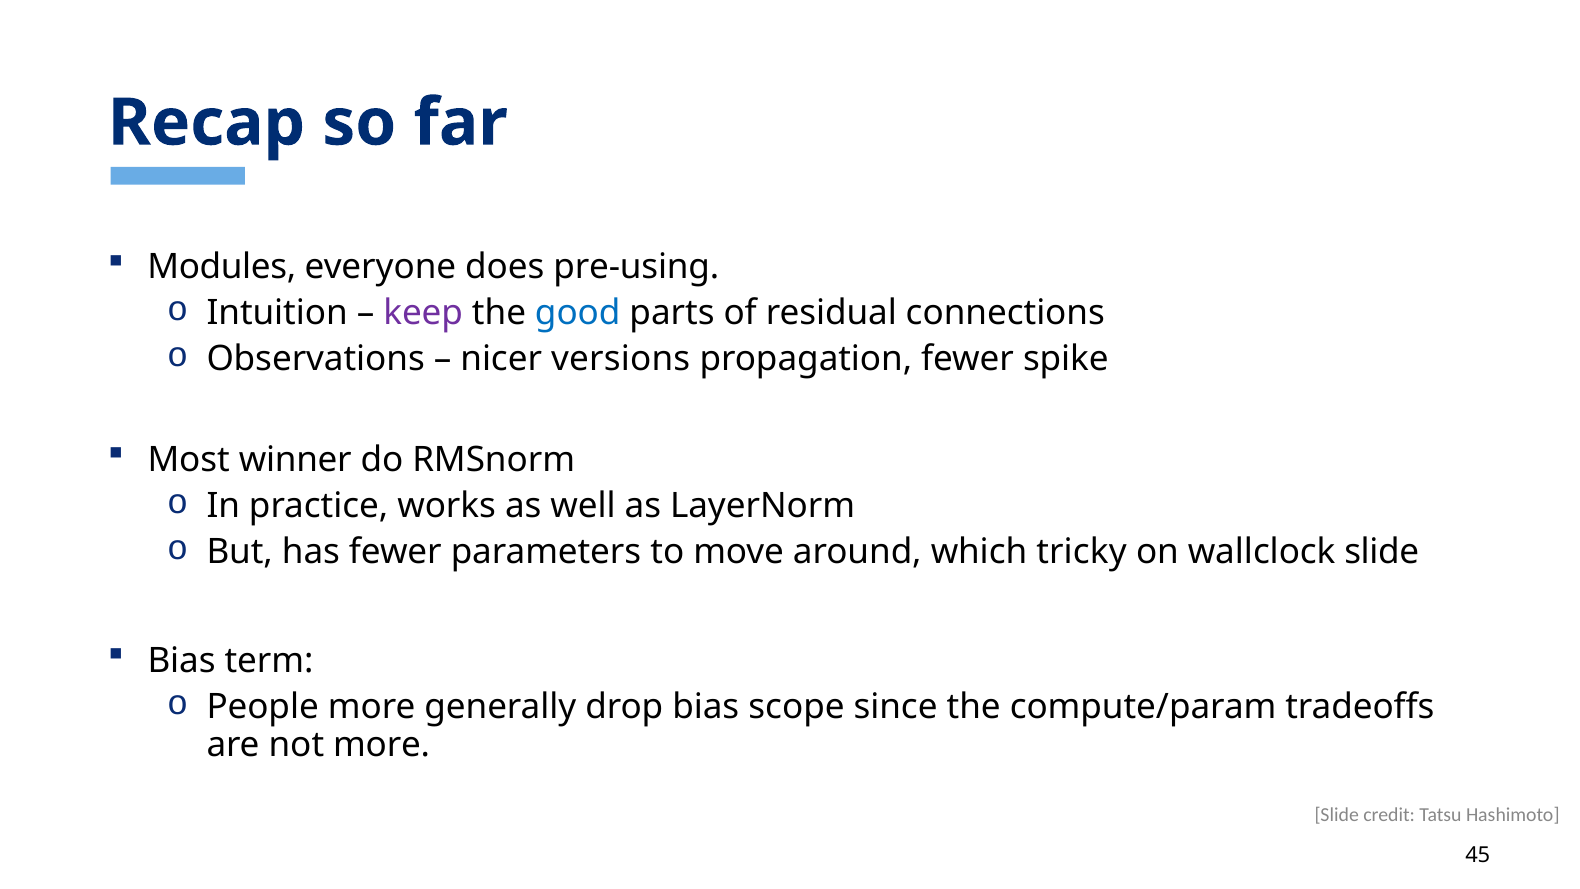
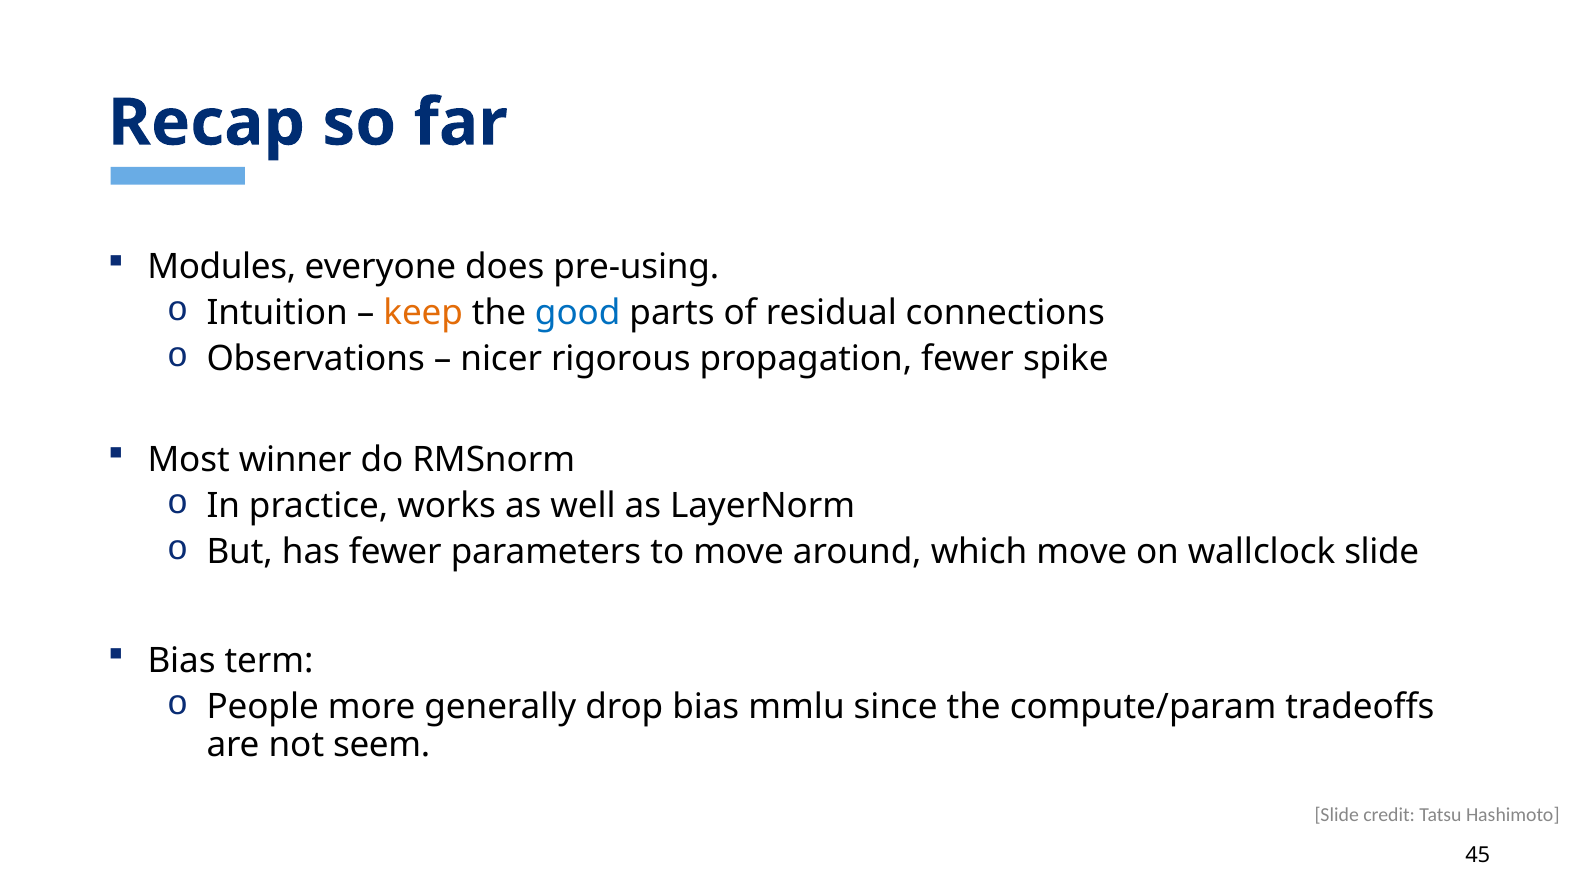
keep colour: purple -> orange (423, 313)
versions: versions -> rigorous (621, 359)
which tricky: tricky -> move (1082, 552)
scope: scope -> mmlu (797, 706)
not more: more -> seem (382, 744)
